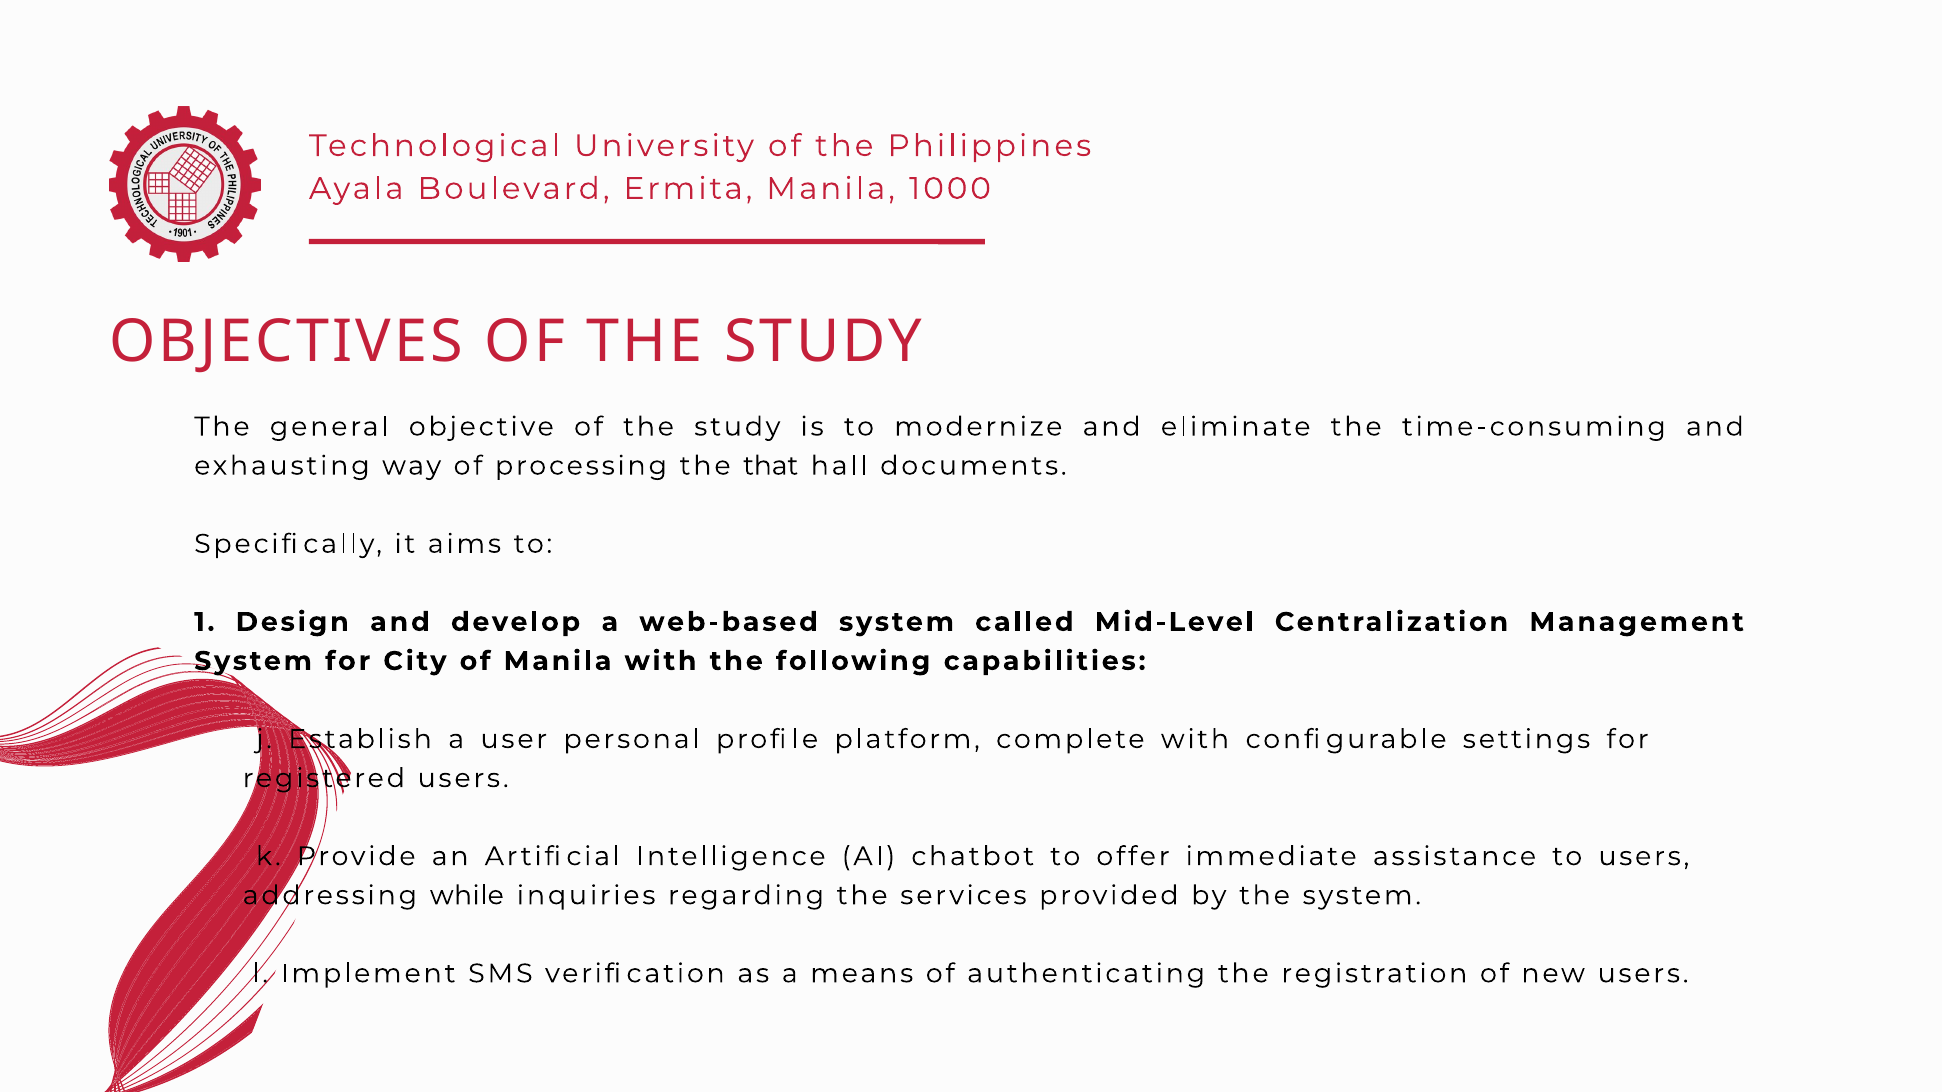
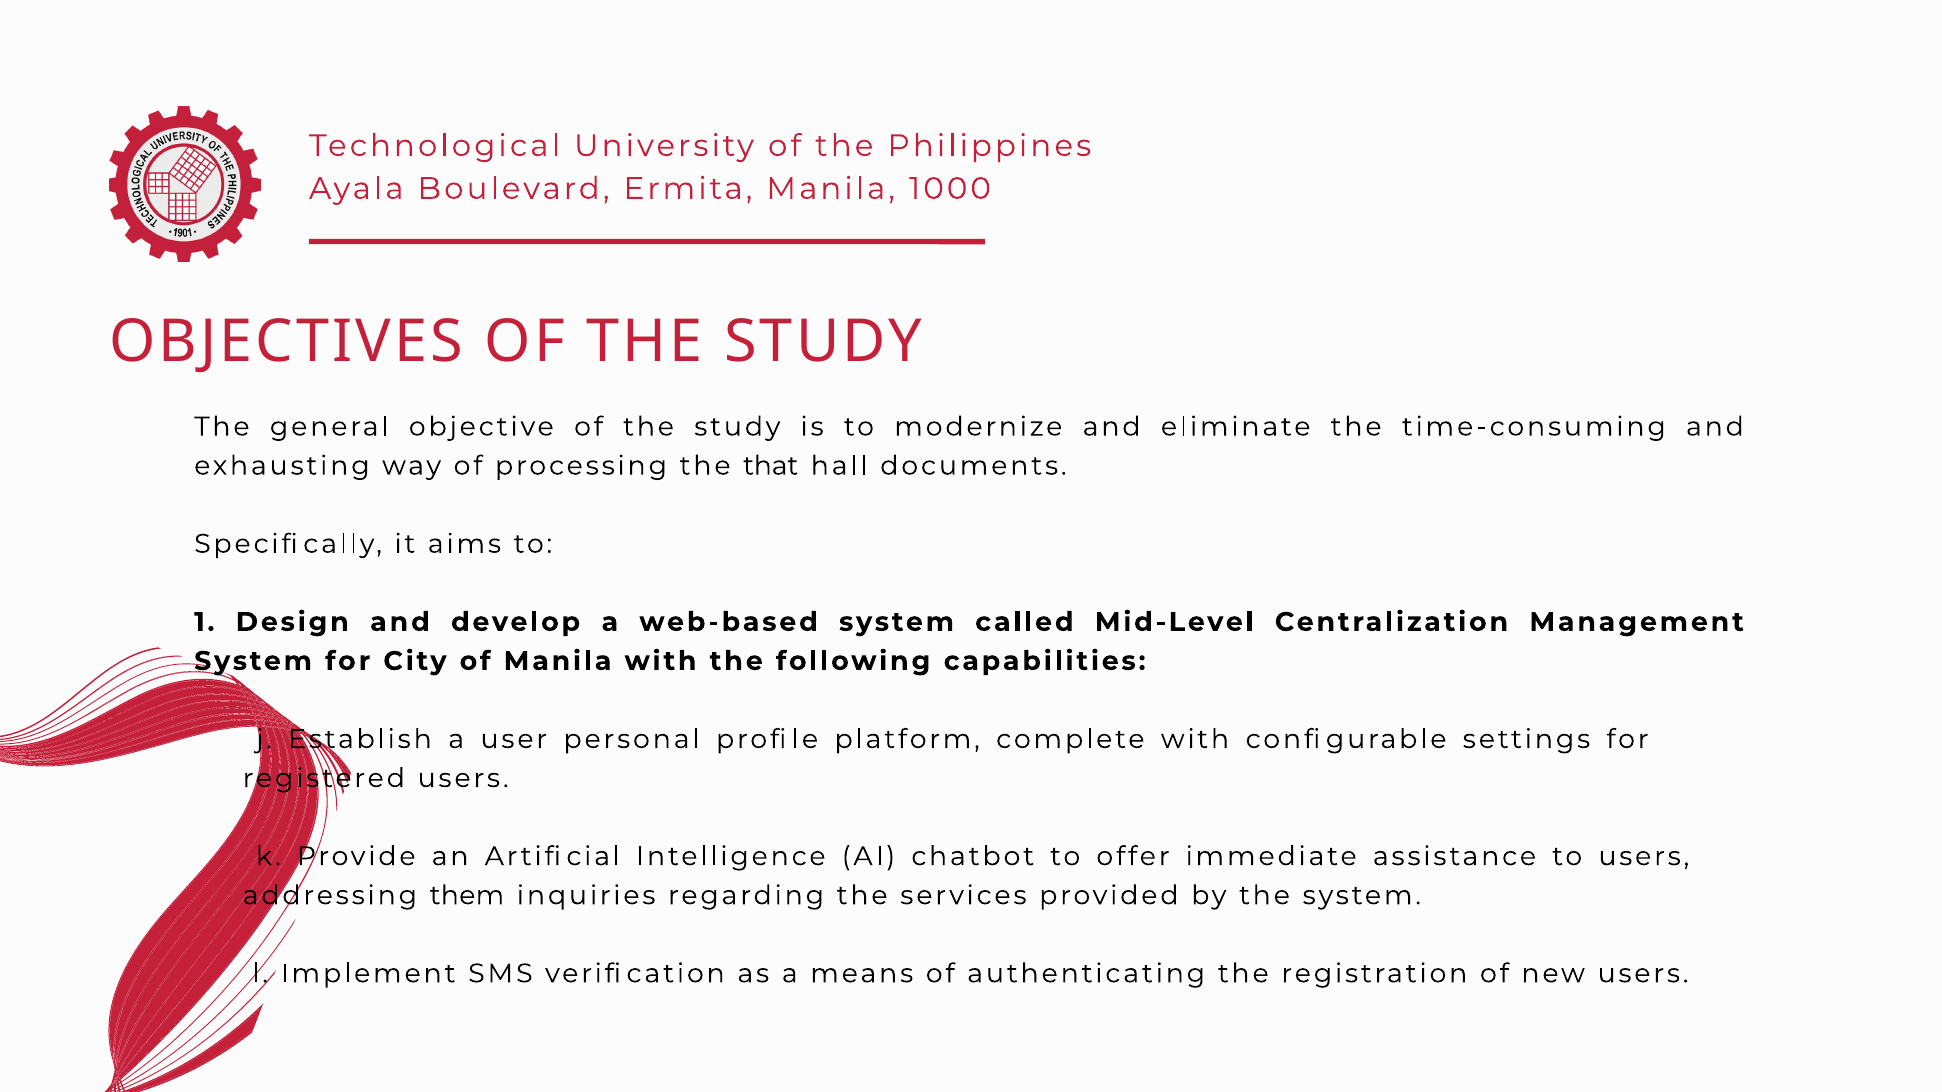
while: while -> them (467, 896)
